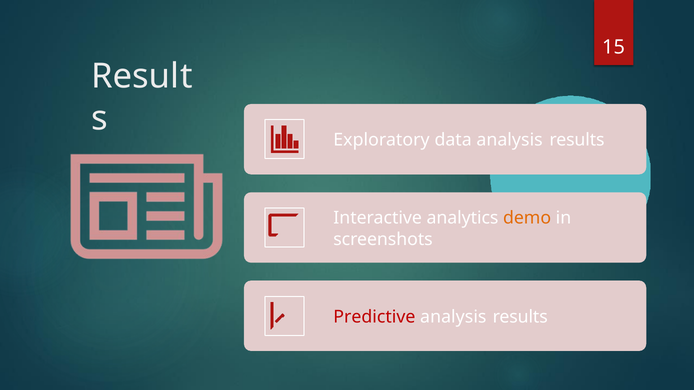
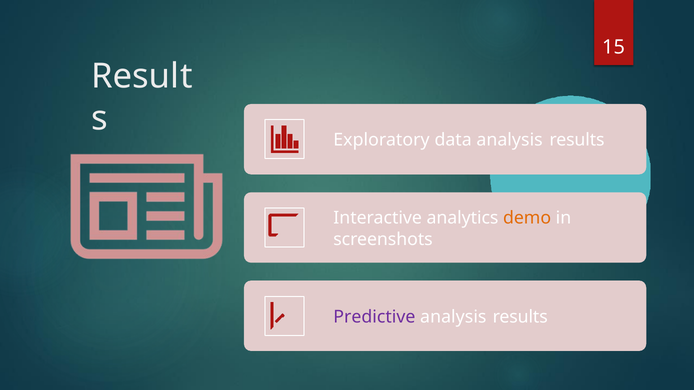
Predictive colour: red -> purple (374, 317)
